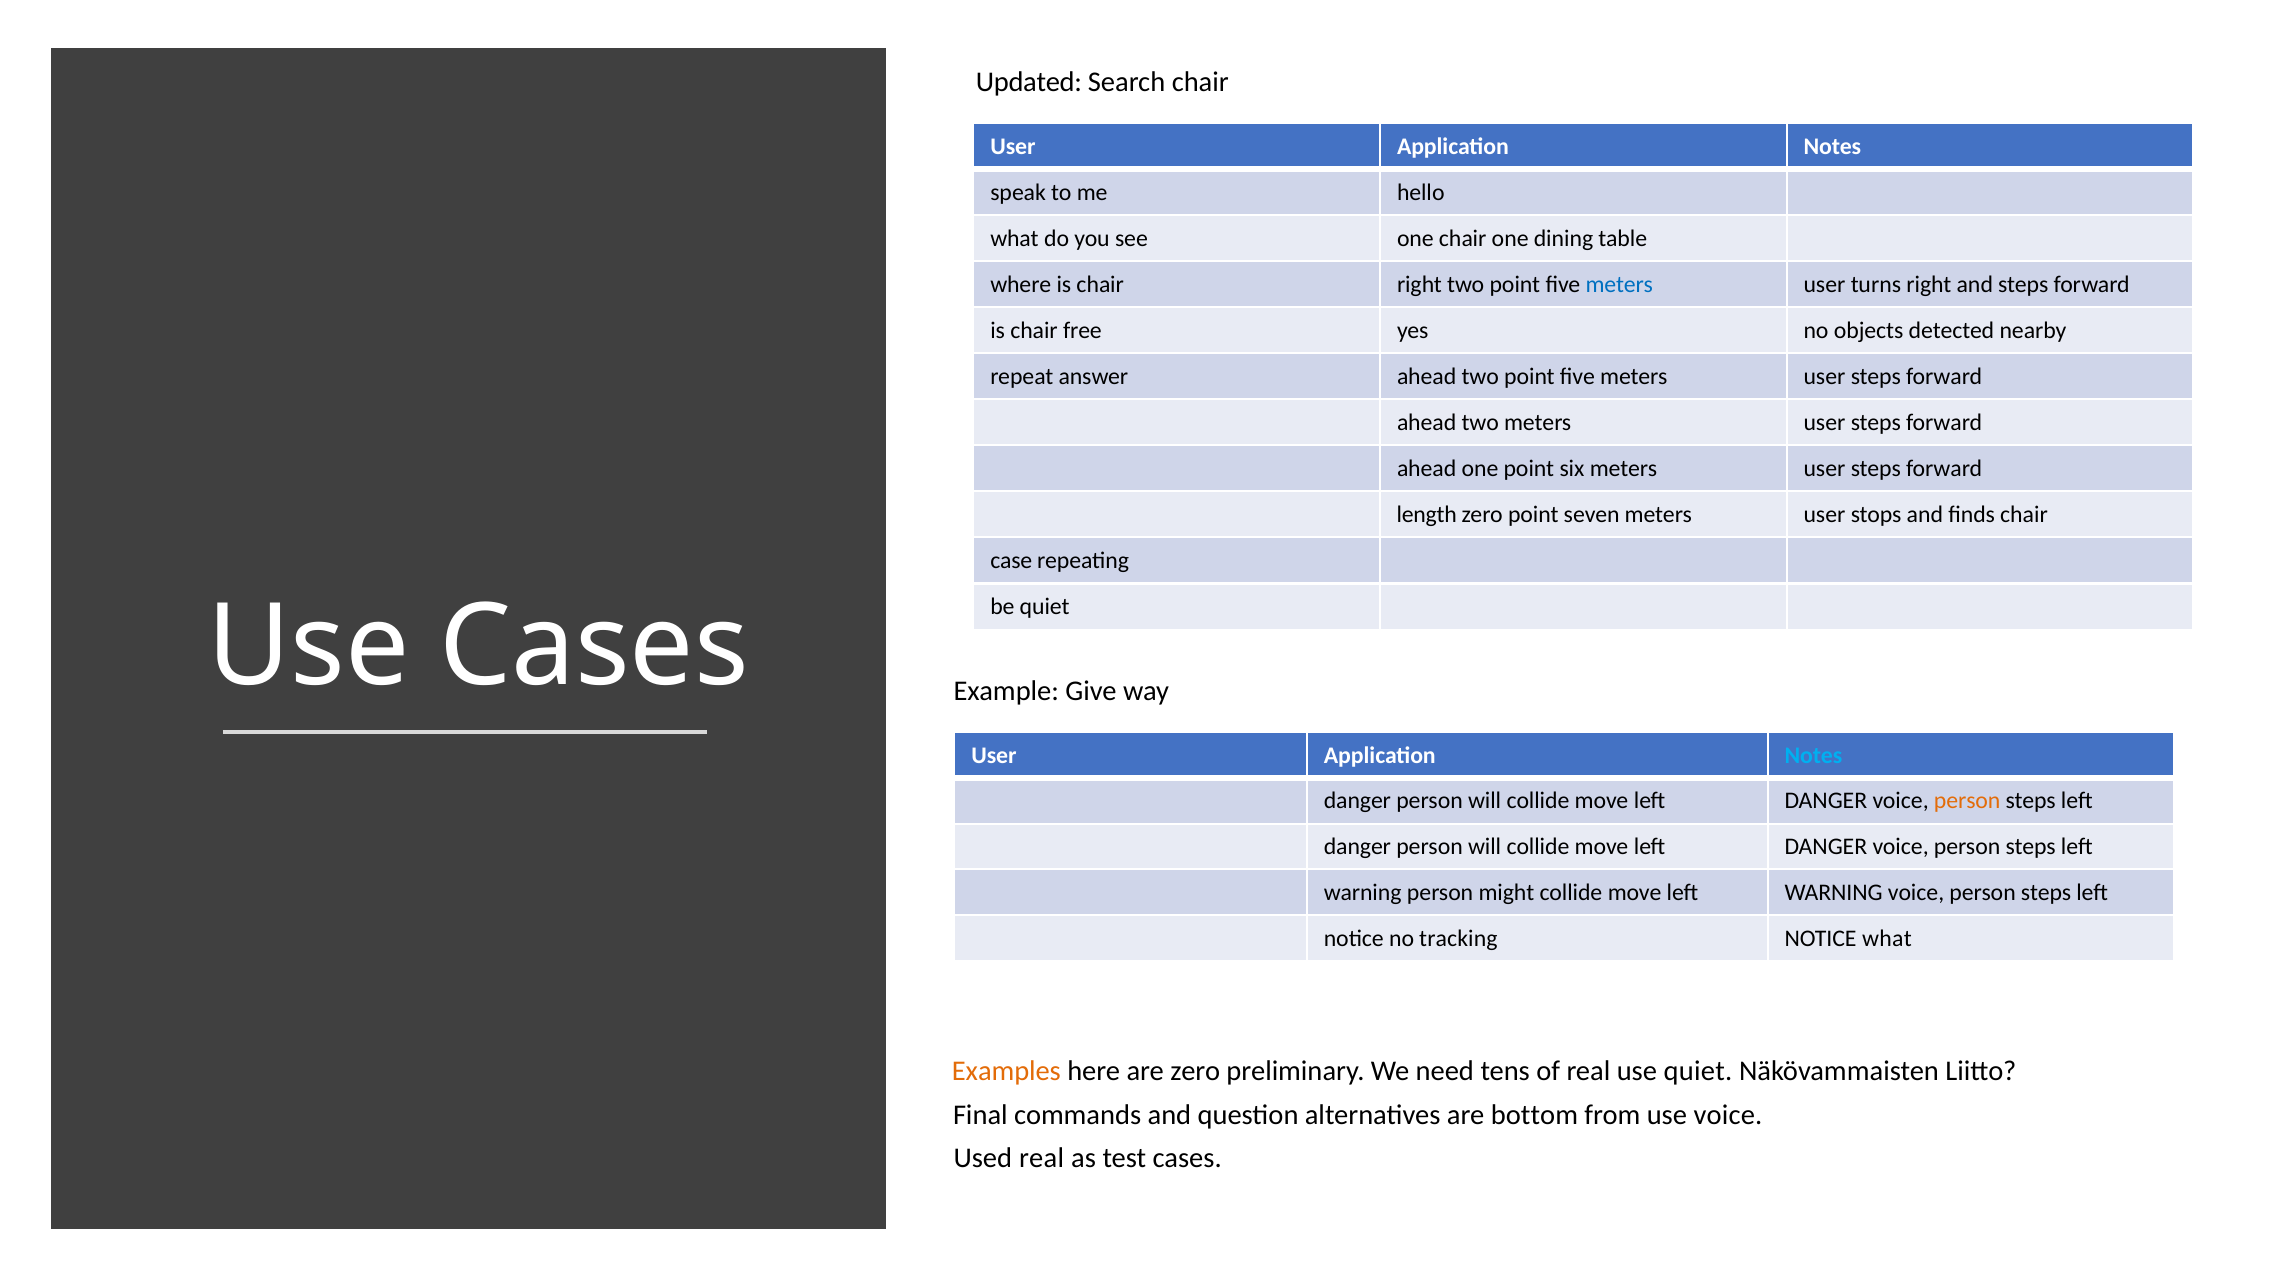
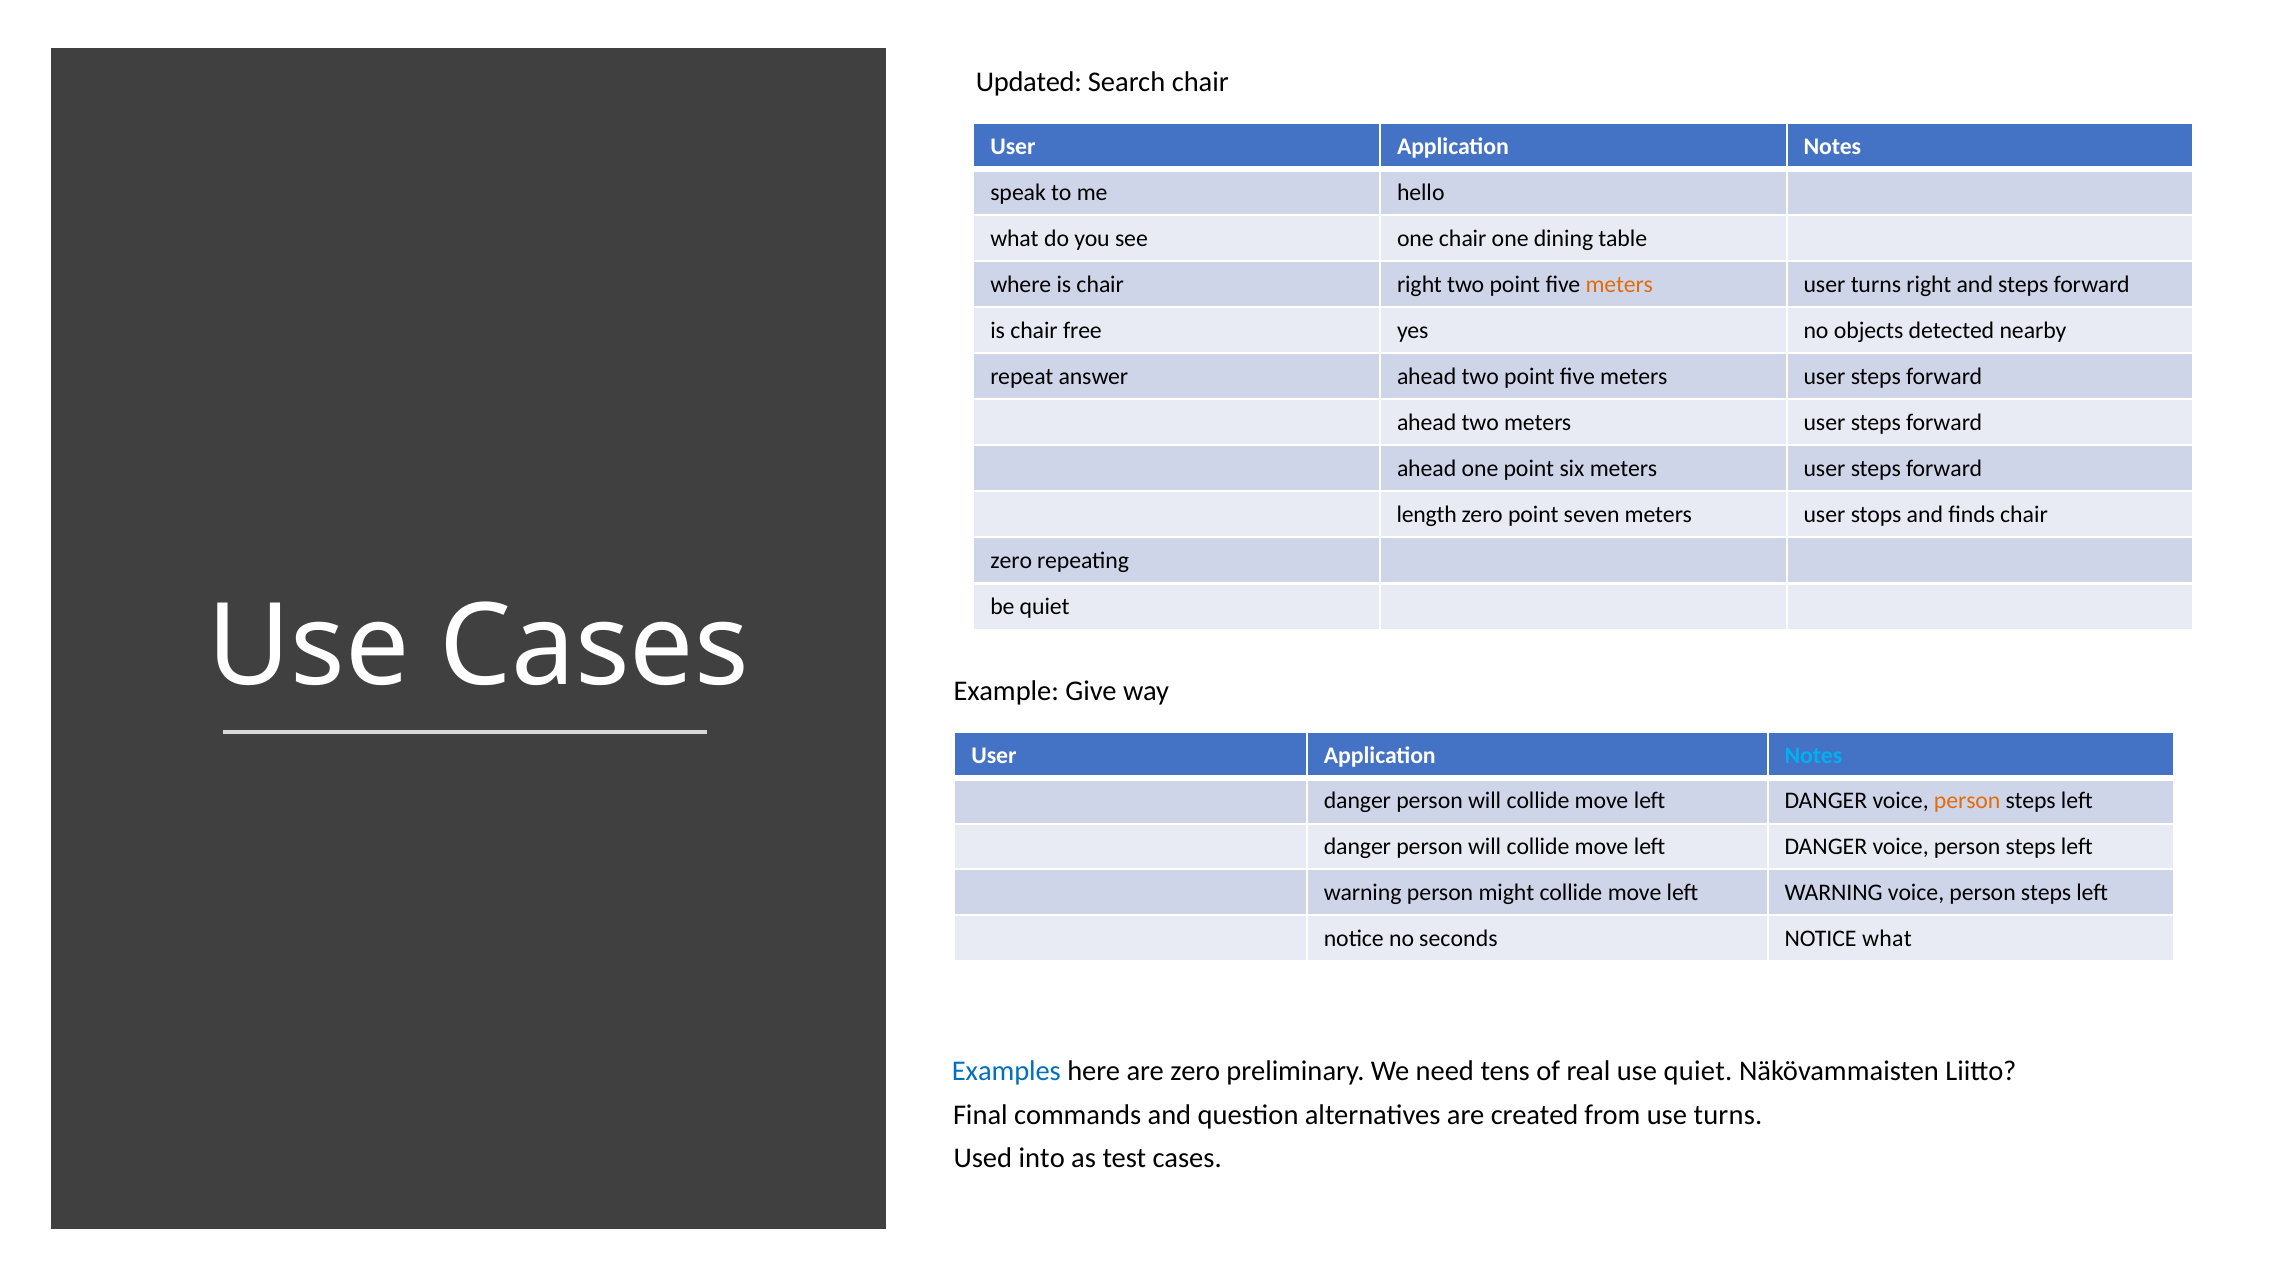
meters colour: blue -> orange (1619, 285)
case: case -> zero (1011, 561)
tracking: tracking -> seconds (1458, 939)
Examples colour: orange -> blue (1006, 1071)
bottom: bottom -> created (1535, 1115)
use voice: voice -> turns (1728, 1115)
Used real: real -> into (1042, 1158)
